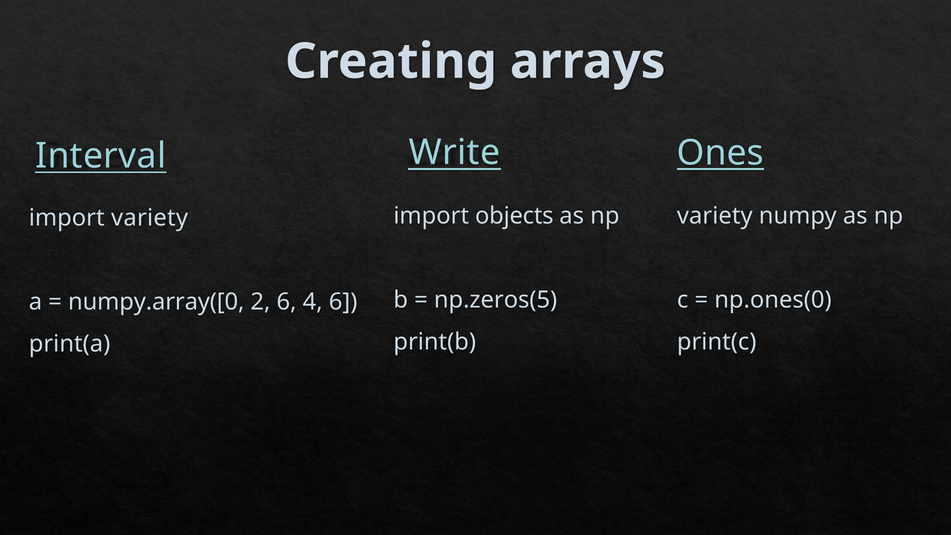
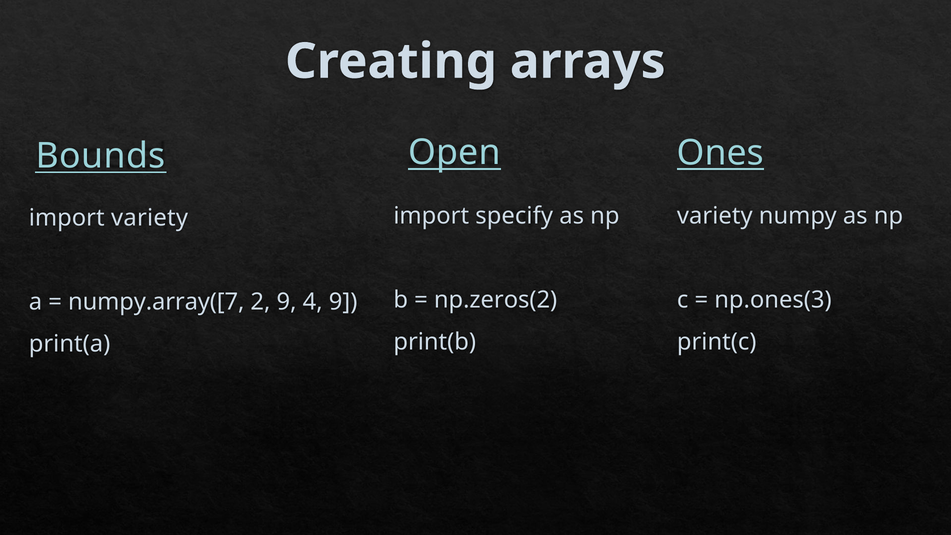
Write: Write -> Open (454, 153)
Interval: Interval -> Bounds (101, 156)
objects: objects -> specify (514, 216)
np.zeros(5: np.zeros(5 -> np.zeros(2 (496, 300)
np.ones(0: np.ones(0 -> np.ones(3 (773, 300)
numpy.array([0: numpy.array([0 -> numpy.array([7 (156, 302)
2 6: 6 -> 9 (287, 302)
4 6: 6 -> 9 (343, 302)
